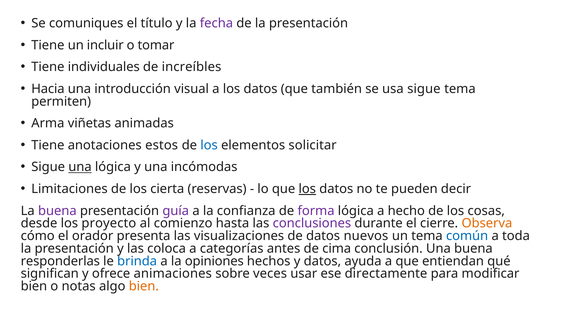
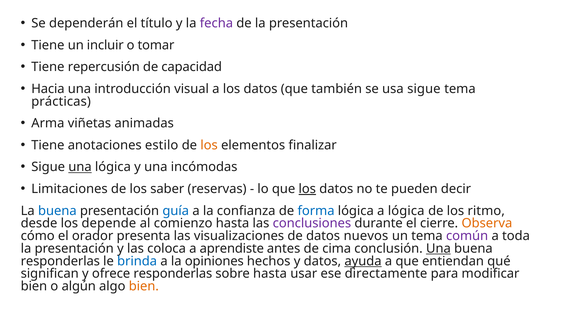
comuniques: comuniques -> dependerán (86, 23)
individuales: individuales -> repercusión (104, 67)
increíbles: increíbles -> capacidad (192, 67)
permiten: permiten -> prácticas (61, 102)
estos: estos -> estilo (162, 145)
los colour: blue -> orange (209, 145)
solicitar: solicitar -> finalizar (313, 145)
cierta: cierta -> saber (167, 189)
buena colour: purple -> blue (57, 211)
guía colour: purple -> blue (176, 211)
forma colour: purple -> blue (316, 211)
a hecho: hecho -> lógica (406, 211)
cosas: cosas -> ritmo (486, 211)
proyecto: proyecto -> depende (109, 224)
común colour: blue -> purple (467, 236)
categorías: categorías -> aprendiste (232, 249)
Una underline: none -> present (438, 249)
ayuda underline: none -> present (363, 261)
ofrece animaciones: animaciones -> responderlas (173, 274)
sobre veces: veces -> hasta (270, 274)
notas: notas -> algún (79, 287)
